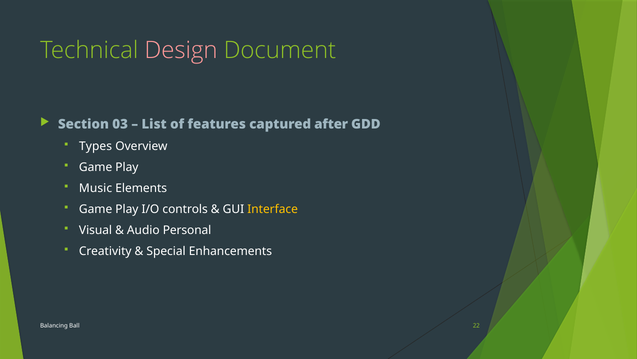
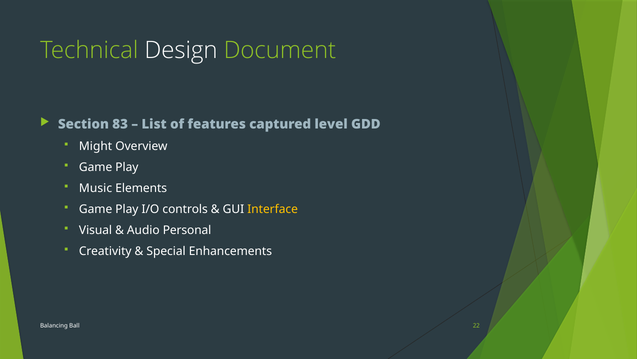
Design colour: pink -> white (181, 50)
03: 03 -> 83 (120, 124)
after: after -> level (331, 124)
Types: Types -> Might (96, 146)
